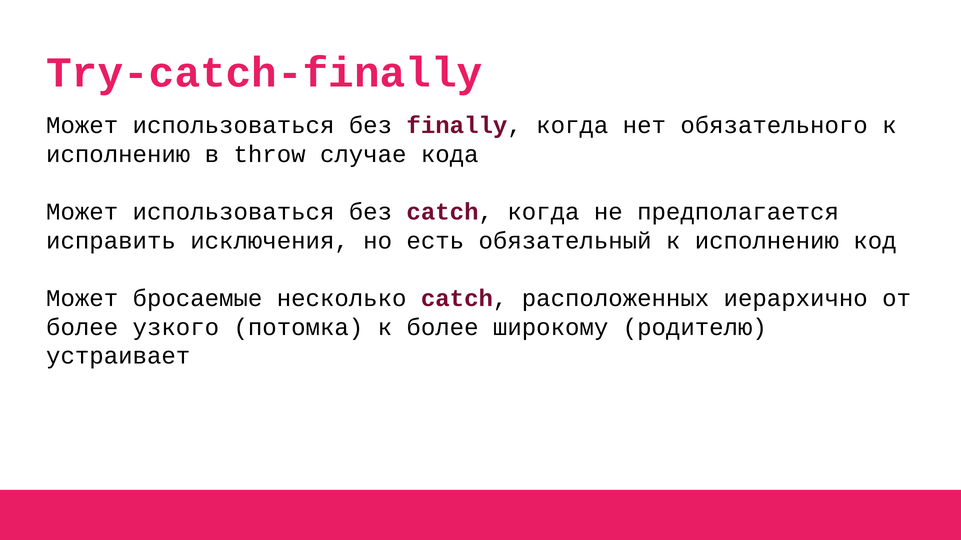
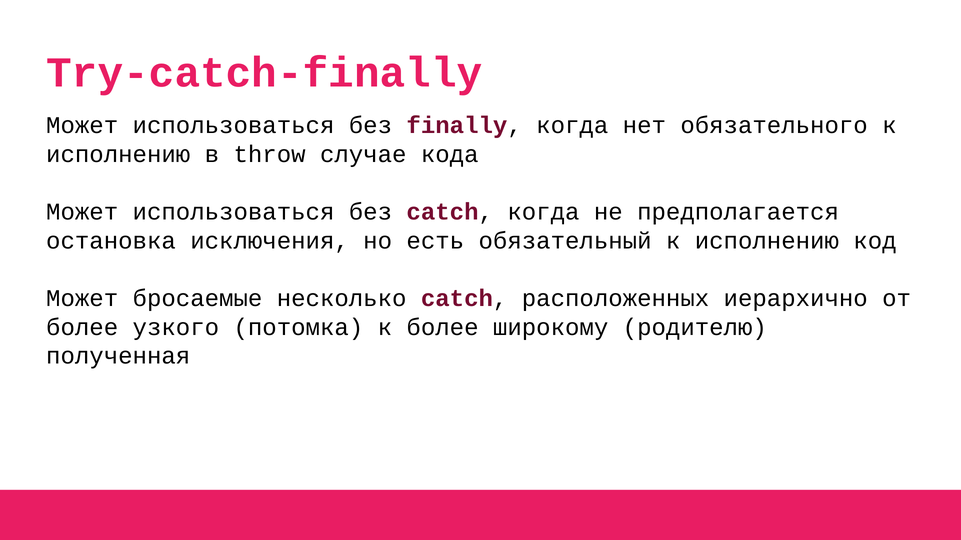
исправить: исправить -> остановка (111, 241)
устраивает: устраивает -> полученная (118, 356)
